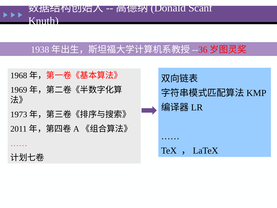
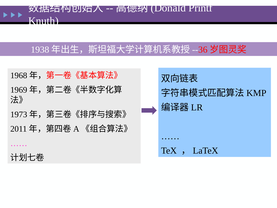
Scanf: Scanf -> Printf (201, 8)
